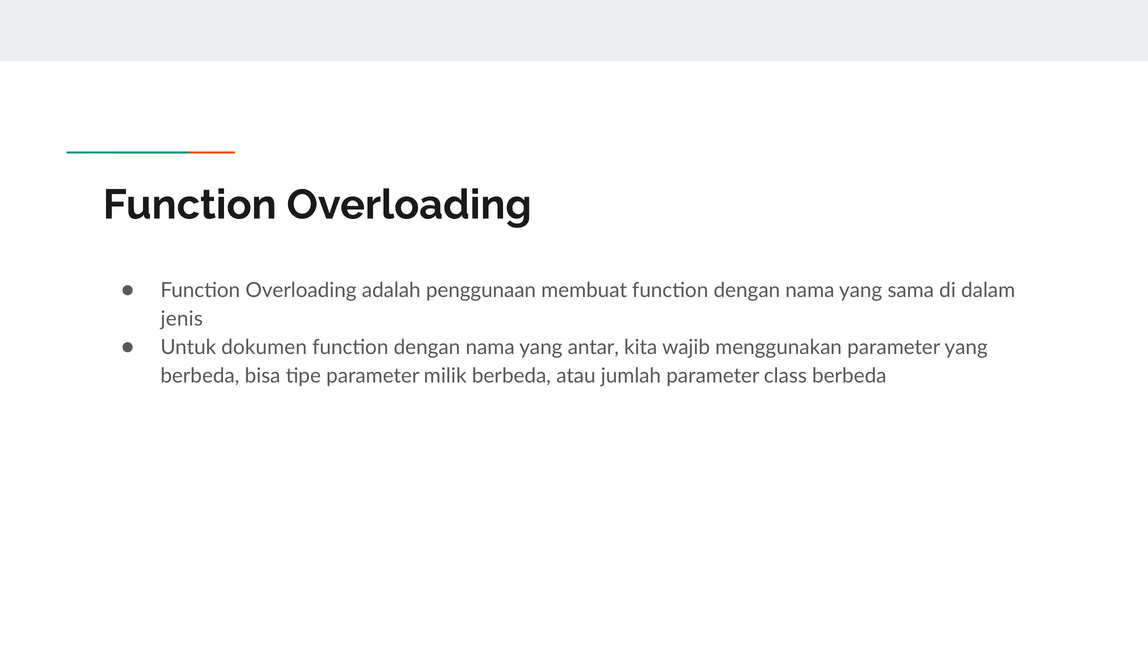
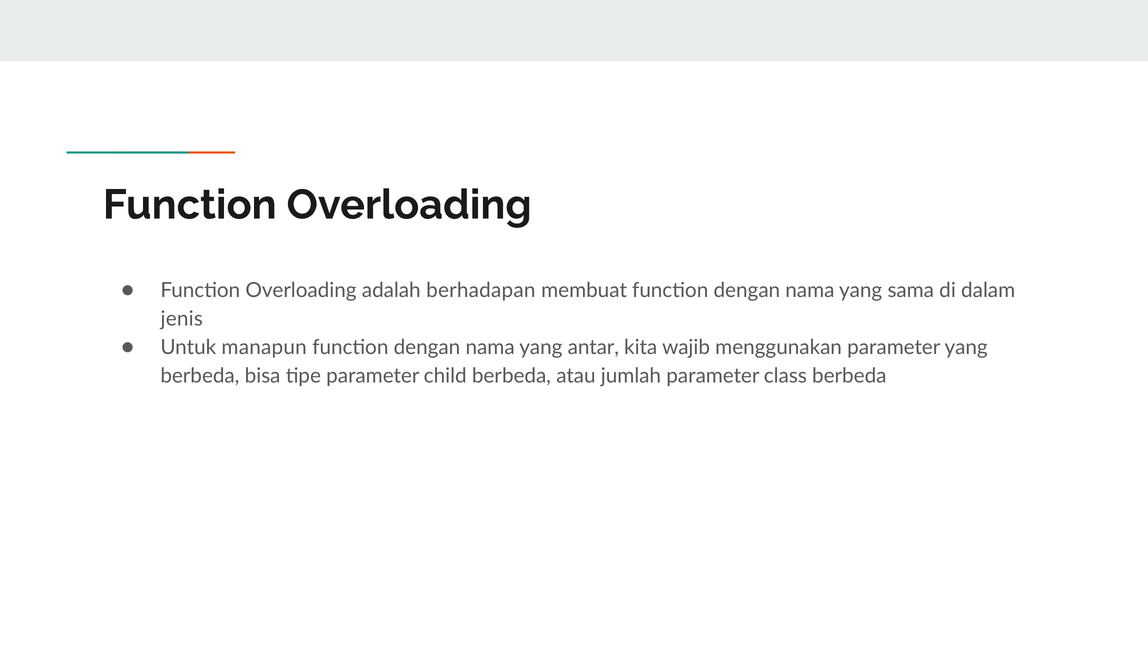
penggunaan: penggunaan -> berhadapan (481, 290)
dokumen: dokumen -> manapun (264, 347)
milik: milik -> child (445, 376)
